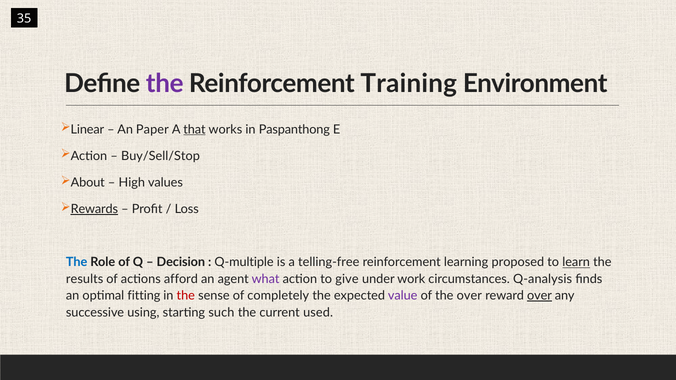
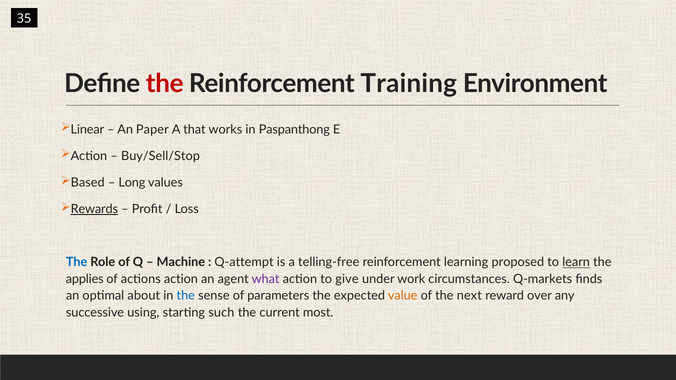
the colour: purple -> red (165, 84)
that underline: present -> none (194, 129)
About: About -> Based (88, 183)
High: High -> Long (132, 183)
Decision: Decision -> Machine (181, 262)
Q-multiple: Q-multiple -> Q-attempt (244, 262)
results: results -> applies (85, 279)
actions afford: afford -> action (181, 279)
Q-analysis: Q-analysis -> Q-markets (543, 279)
fitting: fitting -> about (144, 296)
the colour: red -> blue (186, 296)
completely: completely -> parameters (278, 296)
value colour: purple -> orange (403, 296)
the over: over -> next (469, 296)
over underline: present -> none (540, 296)
used: used -> most (318, 313)
